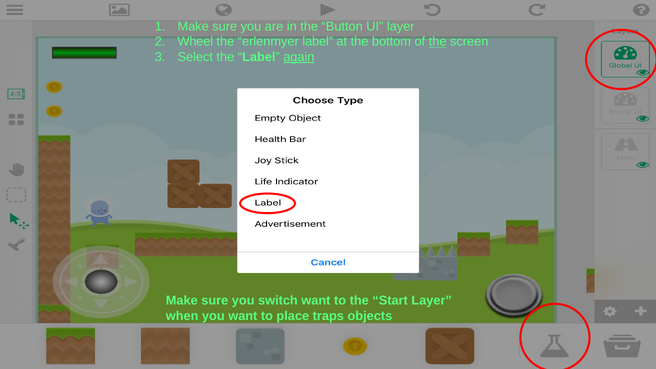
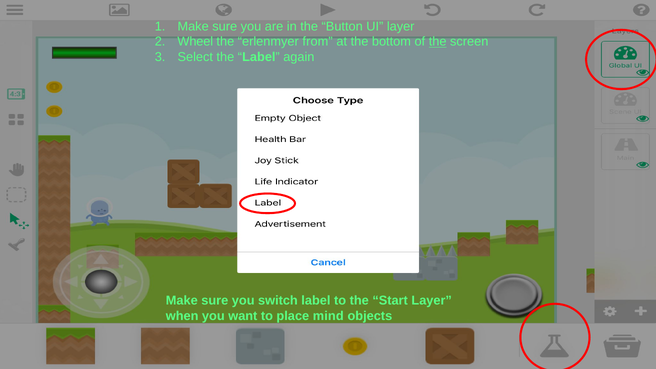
erlenmyer label: label -> from (318, 42)
again underline: present -> none (299, 57)
switch want: want -> label (316, 301)
traps: traps -> mind (328, 316)
